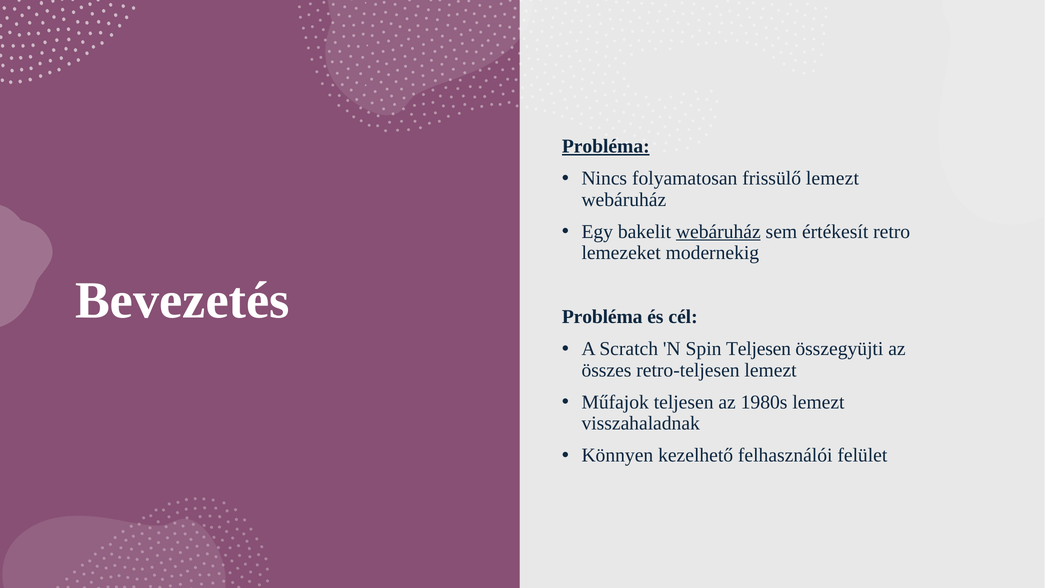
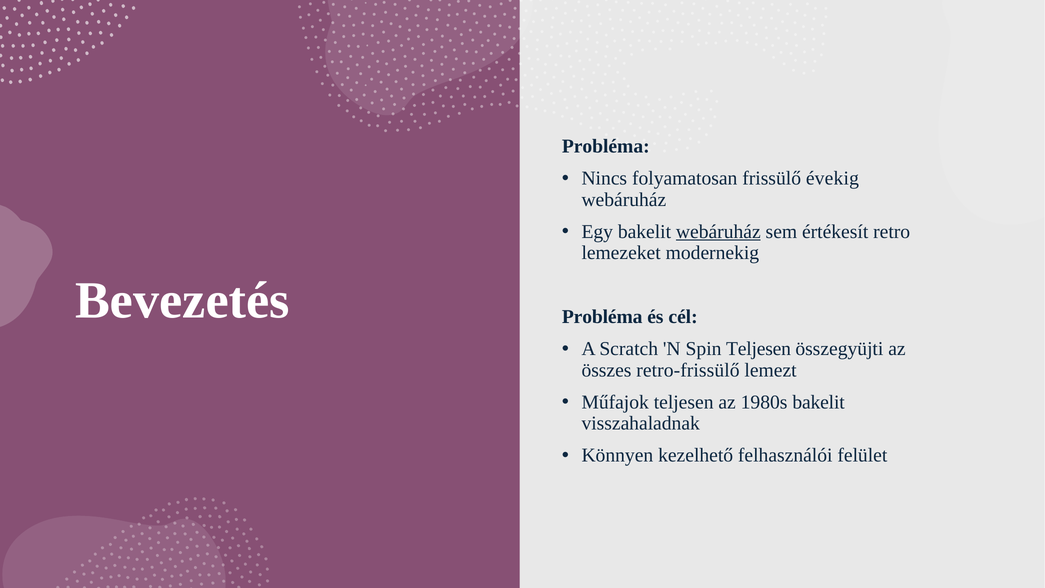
Probléma underline: present -> none (606, 146)
frissülő lemezt: lemezt -> évekig (832, 178)
retro-teljesen: retro-teljesen -> retro-frissülő (688, 370)
1980s lemezt: lemezt -> bakelit (819, 402)
